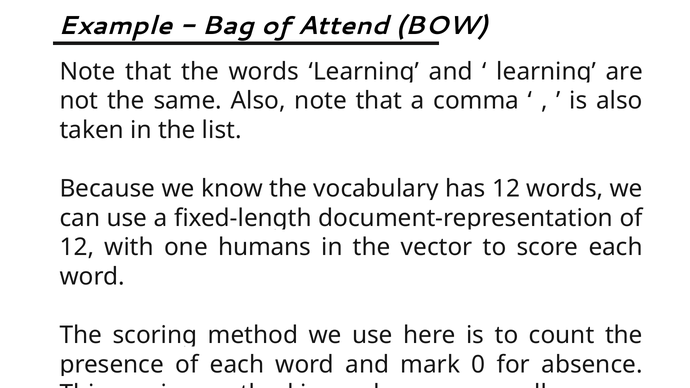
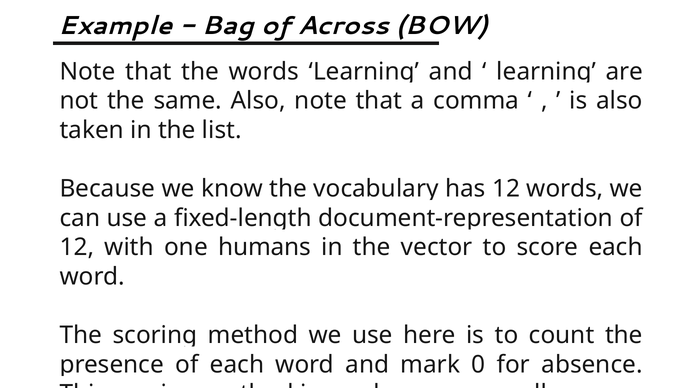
Attend: Attend -> Across (343, 26)
